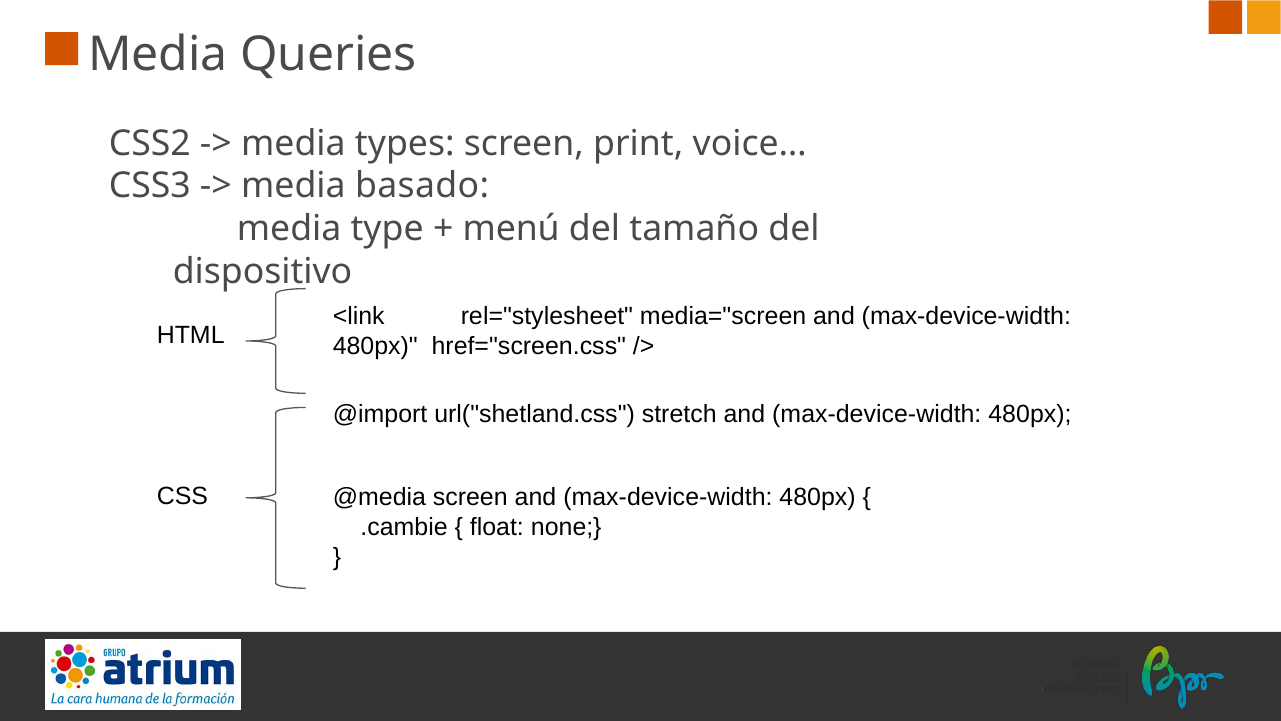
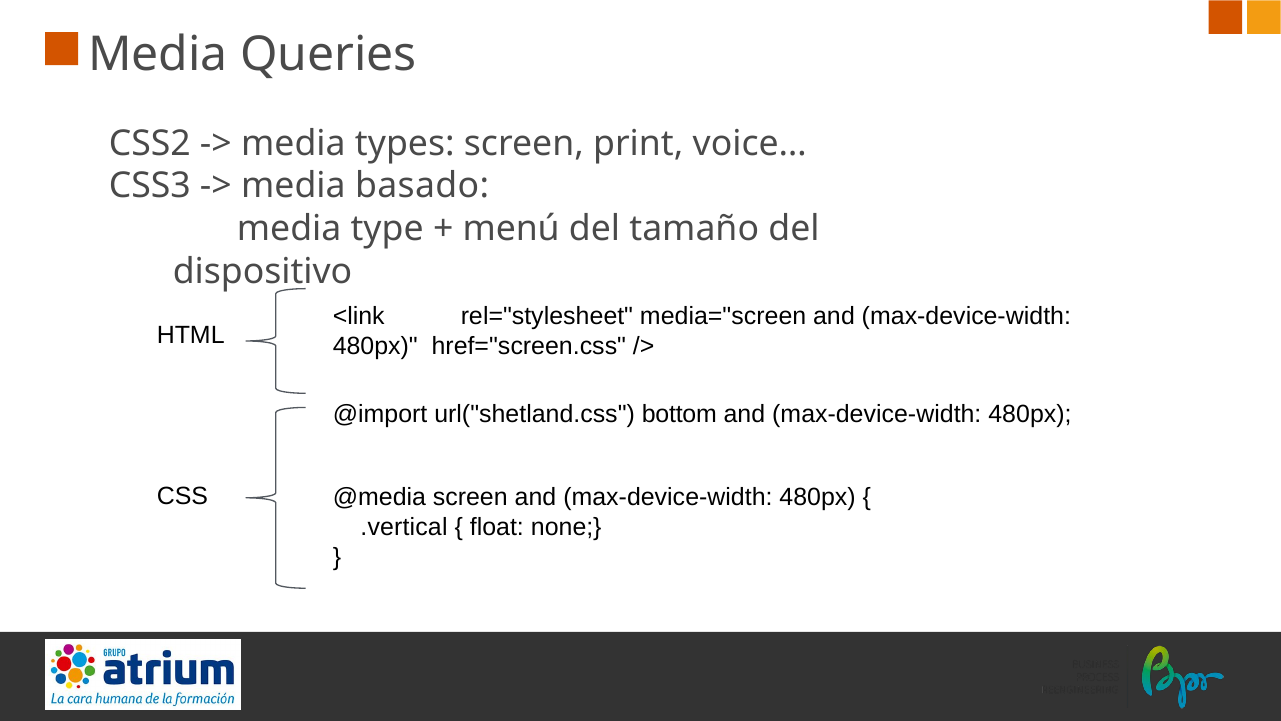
stretch: stretch -> bottom (679, 414)
.cambie: .cambie -> .vertical (404, 527)
